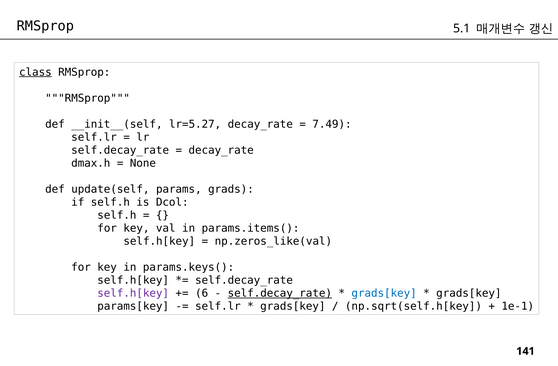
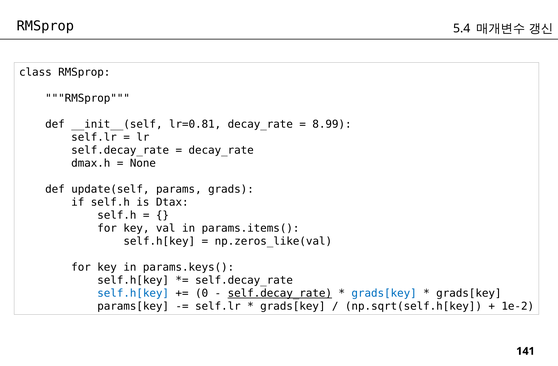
5.1: 5.1 -> 5.4 (462, 29)
class underline: present -> none (35, 72)
lr=5.27: lr=5.27 -> lr=0.81 (195, 124)
7.49: 7.49 -> 8.99 (332, 124)
Dcol: Dcol -> Dtax (172, 202)
self.h[key colour: purple -> blue (133, 294)
6: 6 -> 0 (202, 294)
1e-1: 1e-1 -> 1e-2 (518, 307)
